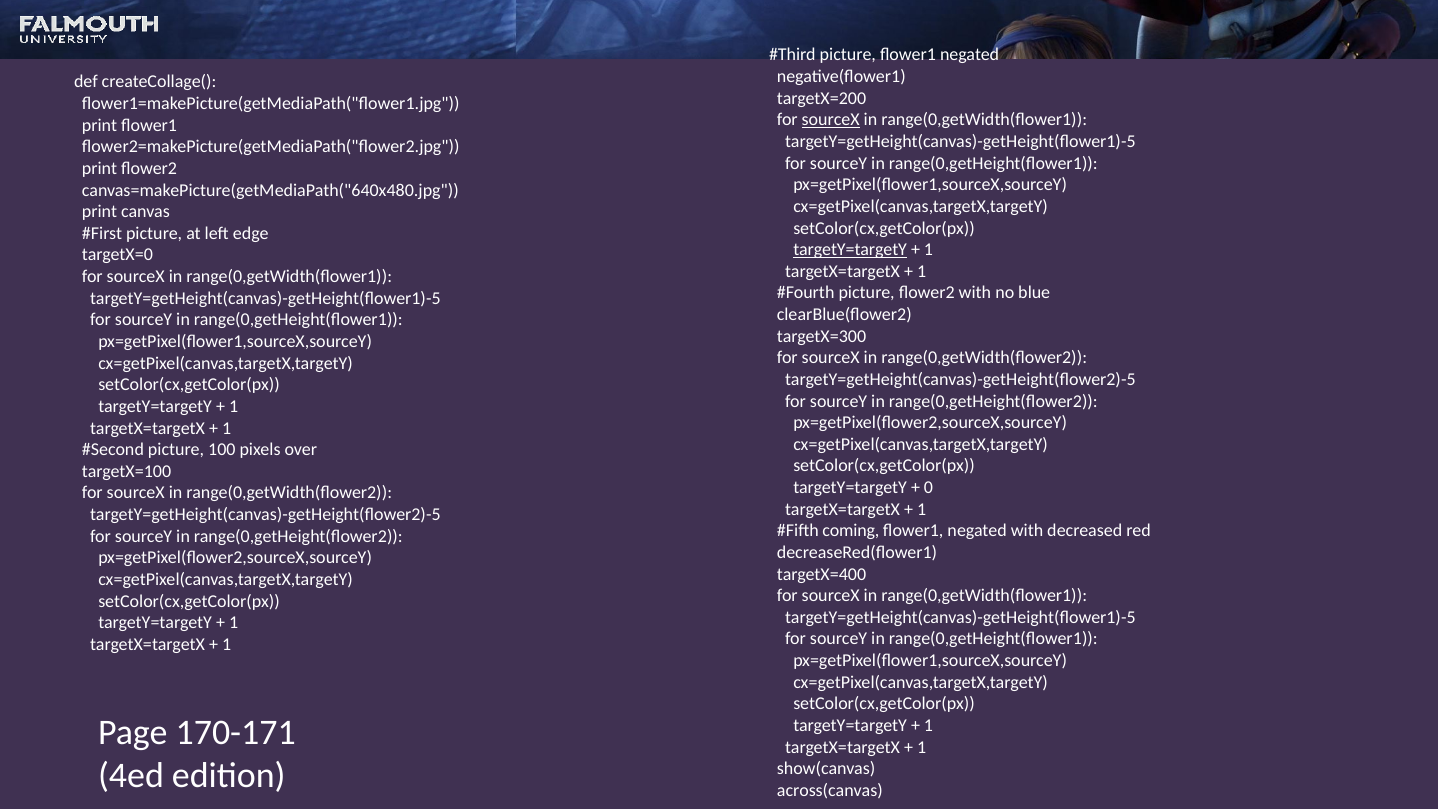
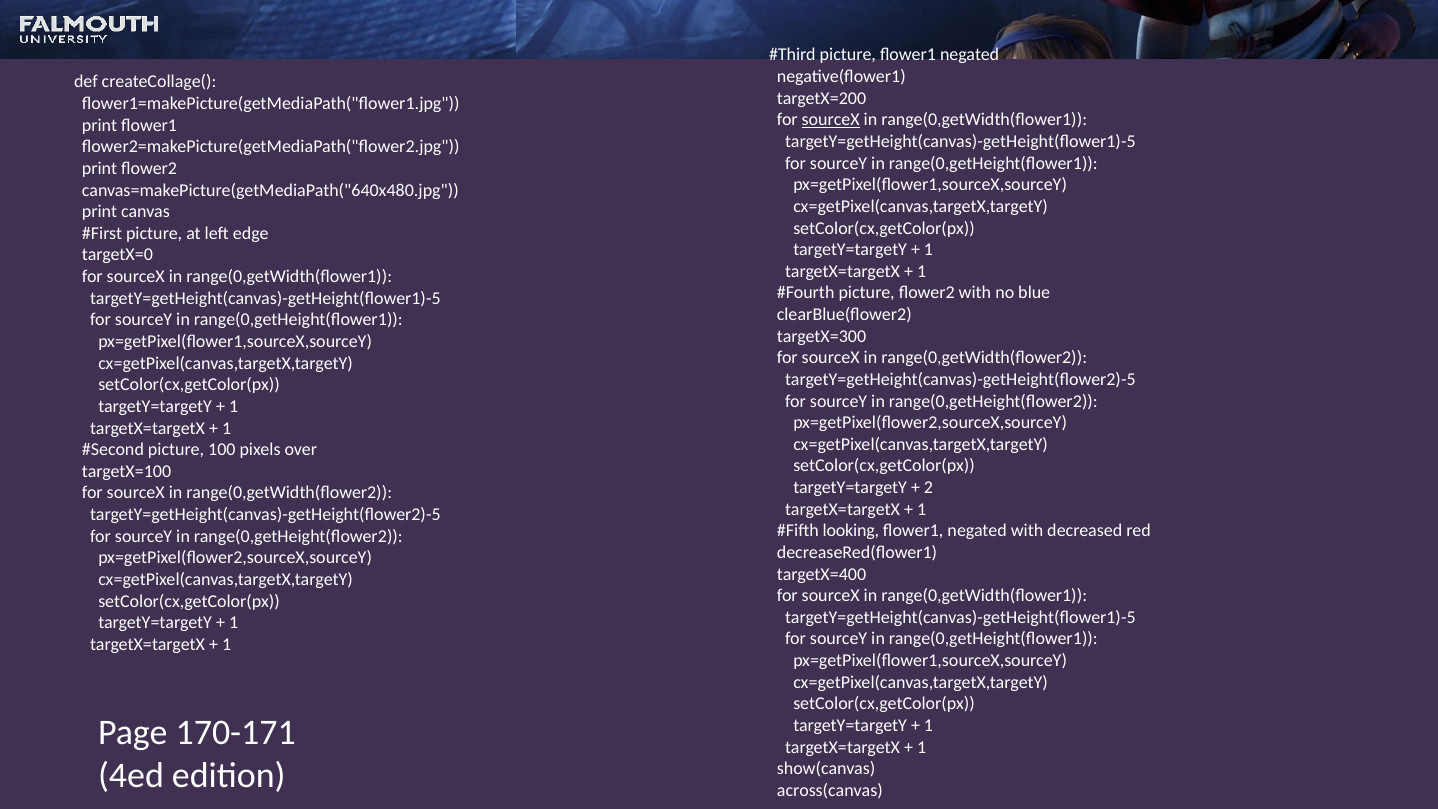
targetY=targetY underline: present -> none (850, 250)
0: 0 -> 2 (929, 488)
coming: coming -> looking (851, 531)
